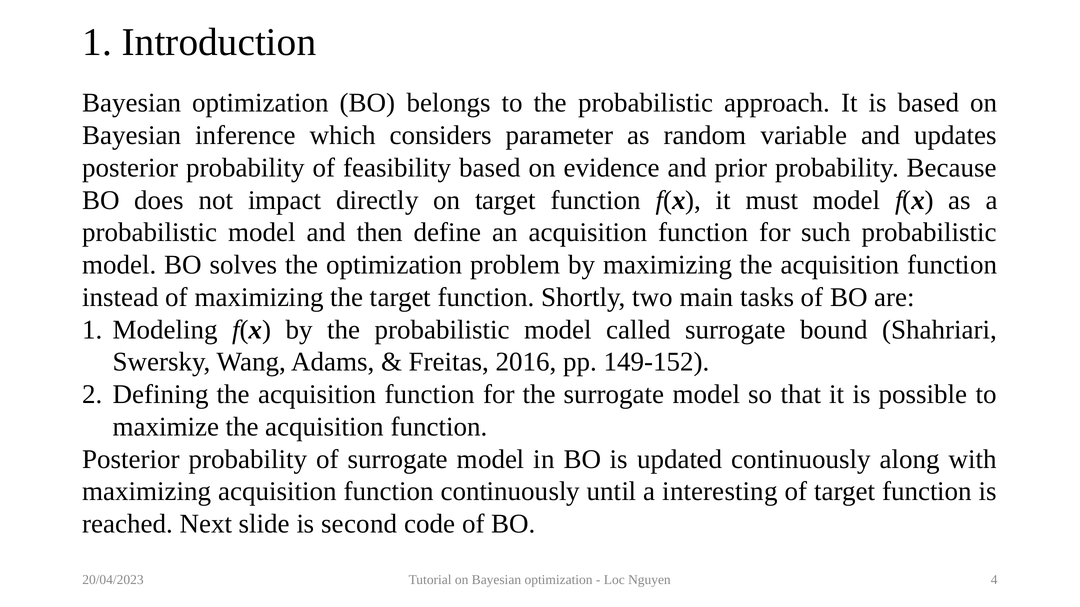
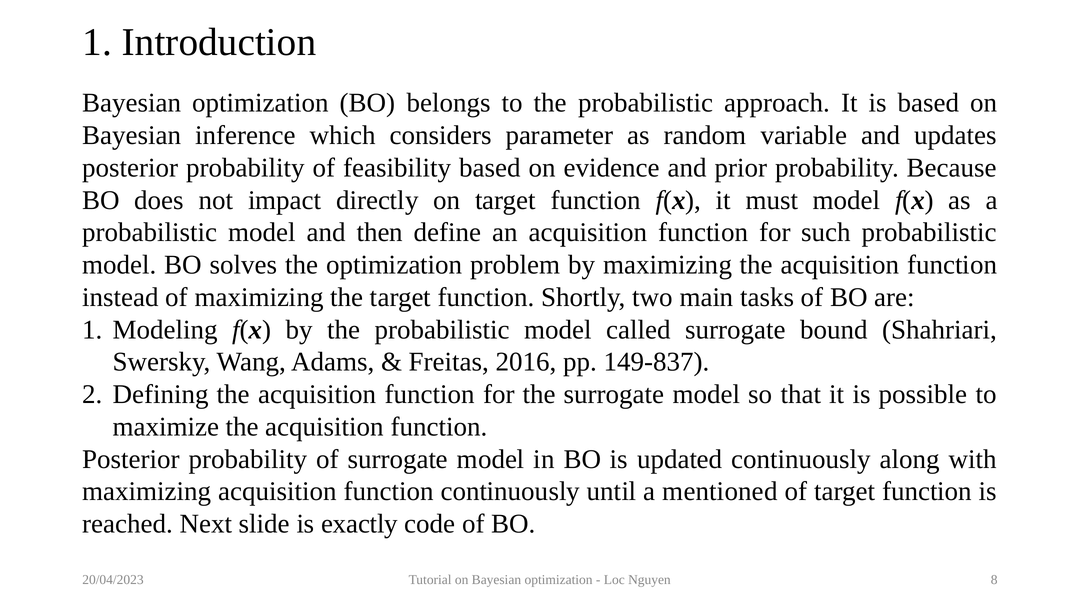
149-152: 149-152 -> 149-837 (657, 362)
interesting: interesting -> mentioned (720, 492)
second: second -> exactly (360, 524)
4: 4 -> 8 (994, 580)
